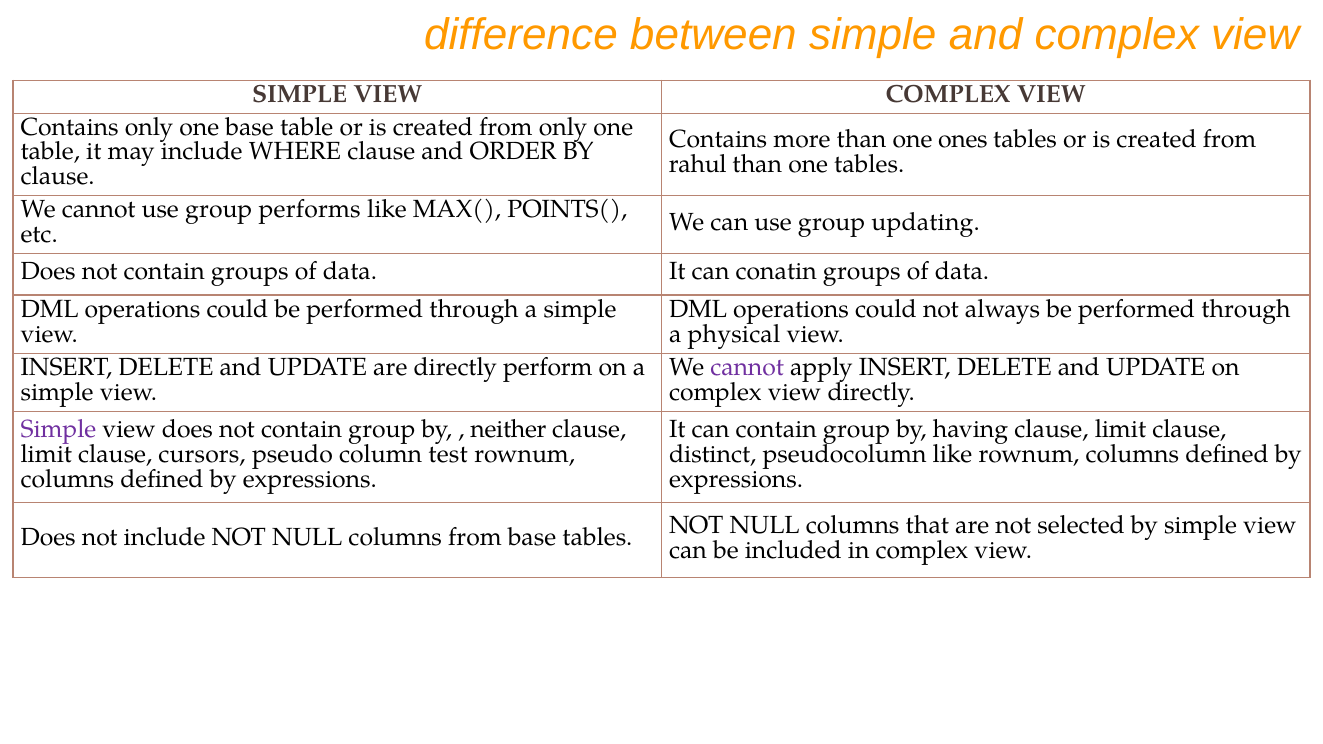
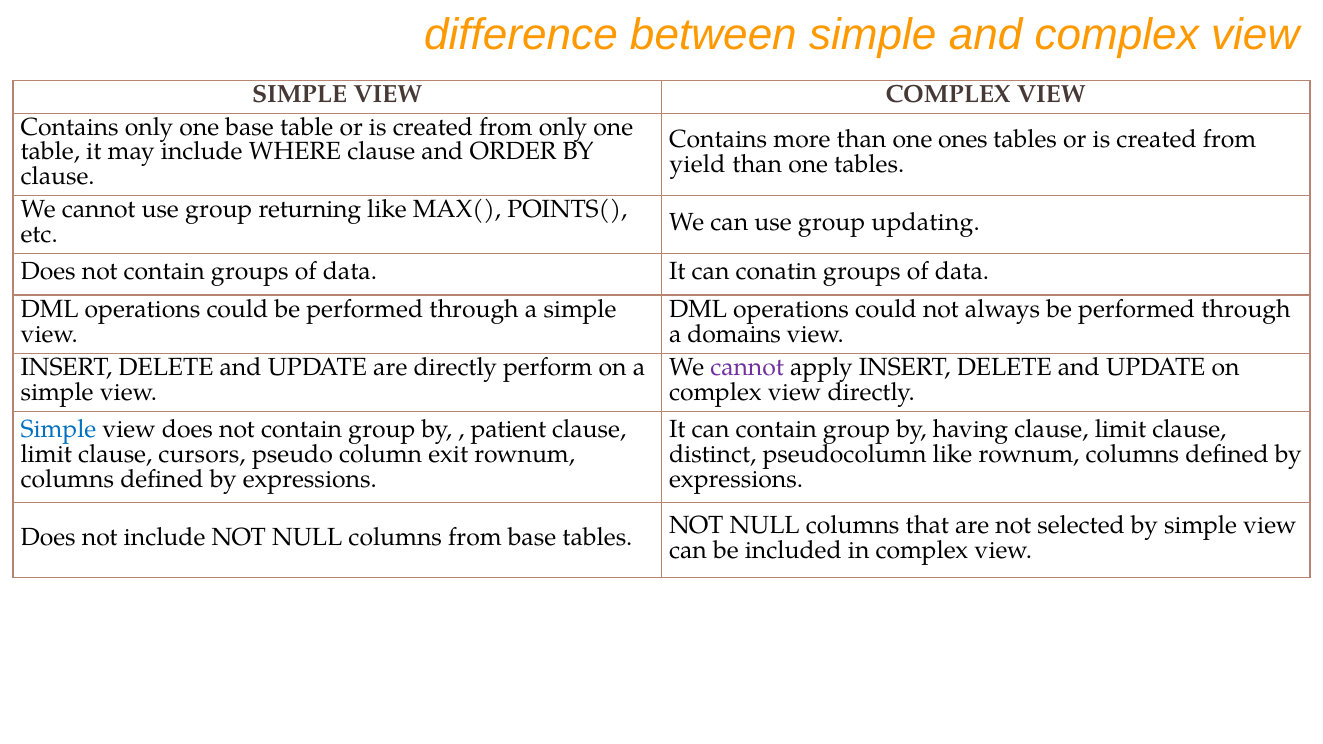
rahul: rahul -> yield (698, 164)
performs: performs -> returning (310, 210)
physical: physical -> domains (734, 334)
Simple colour: purple -> blue (58, 429)
neither: neither -> patient (508, 429)
test: test -> exit (448, 454)
